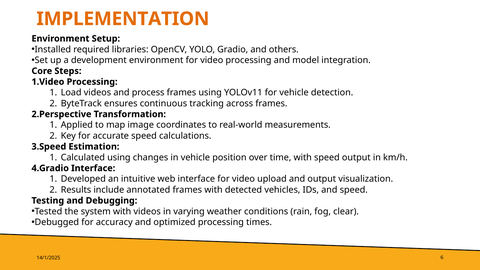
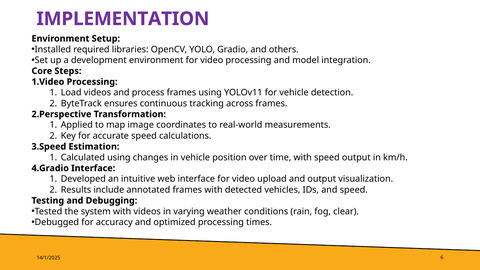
IMPLEMENTATION colour: orange -> purple (123, 19)
